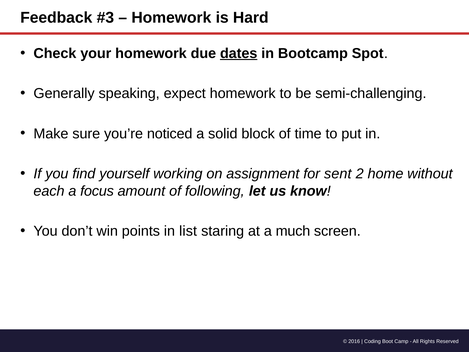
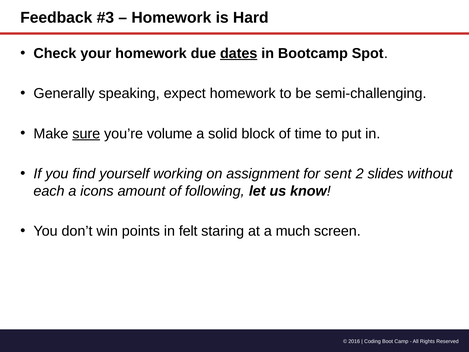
sure underline: none -> present (86, 134)
noticed: noticed -> volume (170, 134)
home: home -> slides (386, 174)
focus: focus -> icons (97, 191)
list: list -> felt (188, 231)
